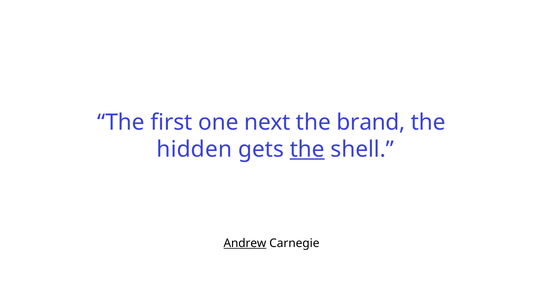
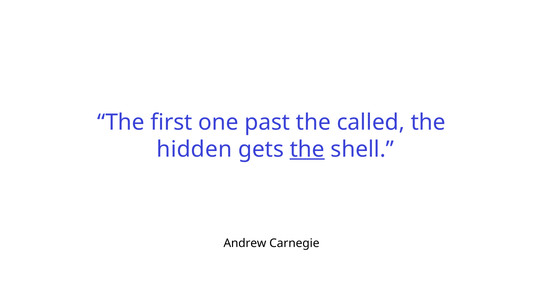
next: next -> past (267, 122)
brand: brand -> called (371, 122)
Andrew underline: present -> none (245, 244)
